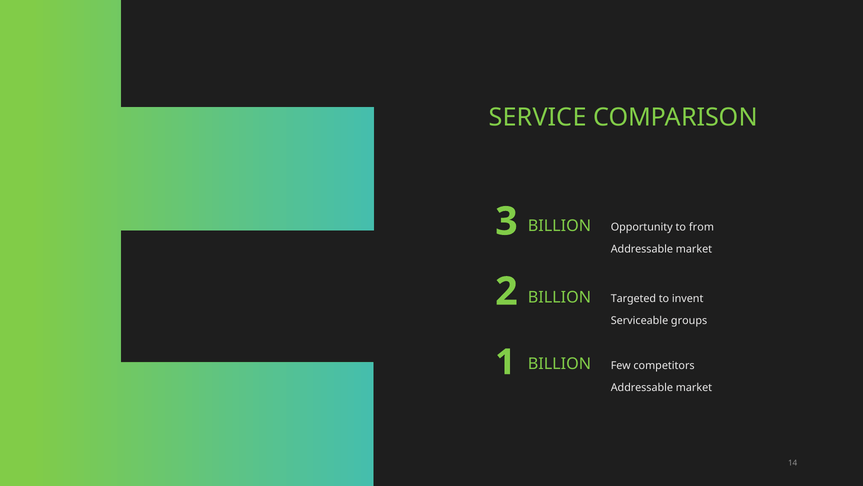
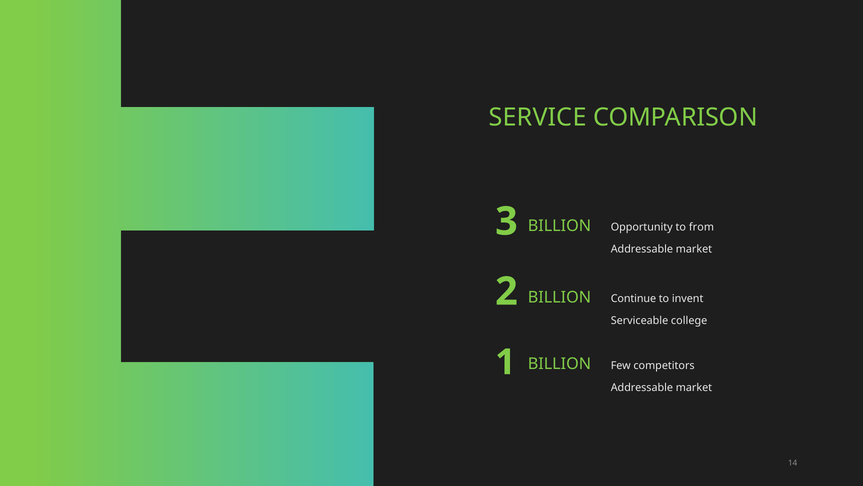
Targeted: Targeted -> Continue (633, 298)
groups: groups -> college (689, 320)
